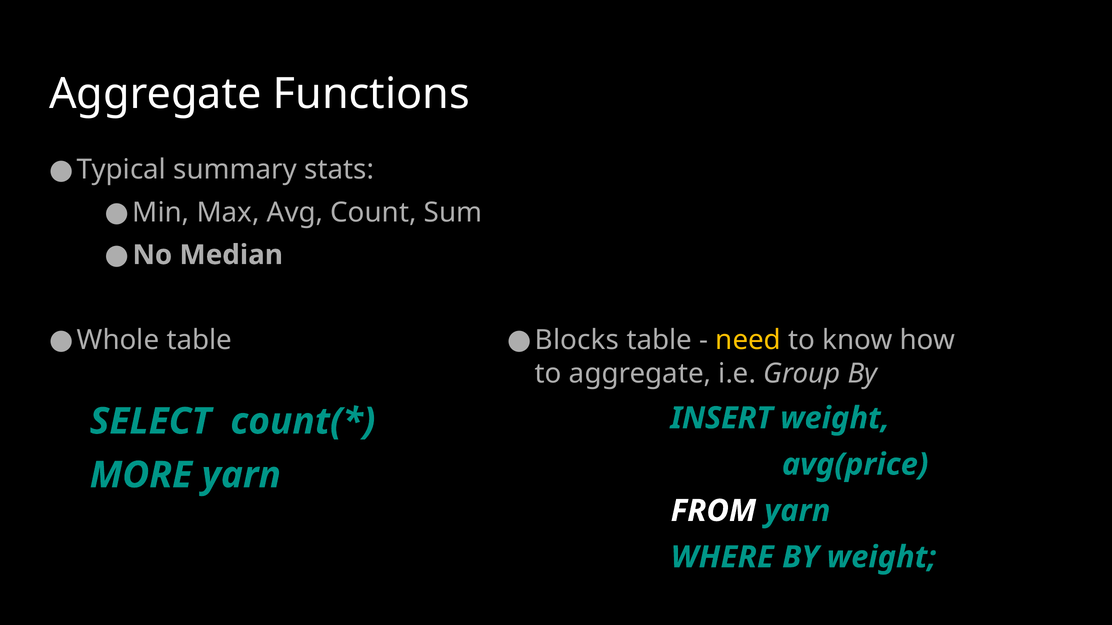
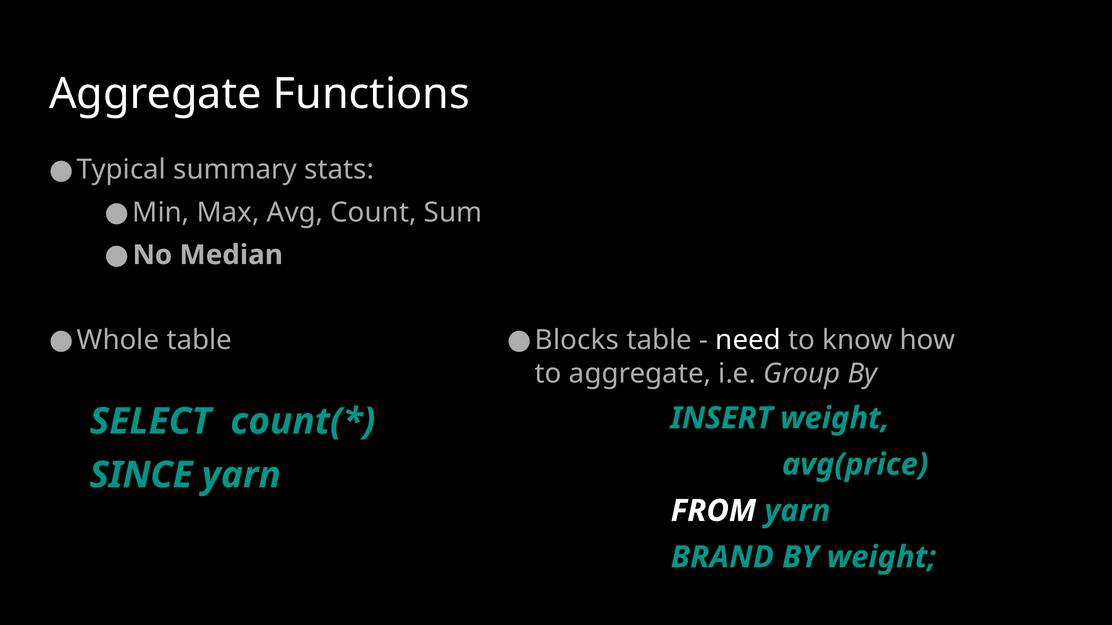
need colour: yellow -> white (748, 340)
MORE: MORE -> SINCE (141, 475)
WHERE: WHERE -> BRAND (722, 558)
